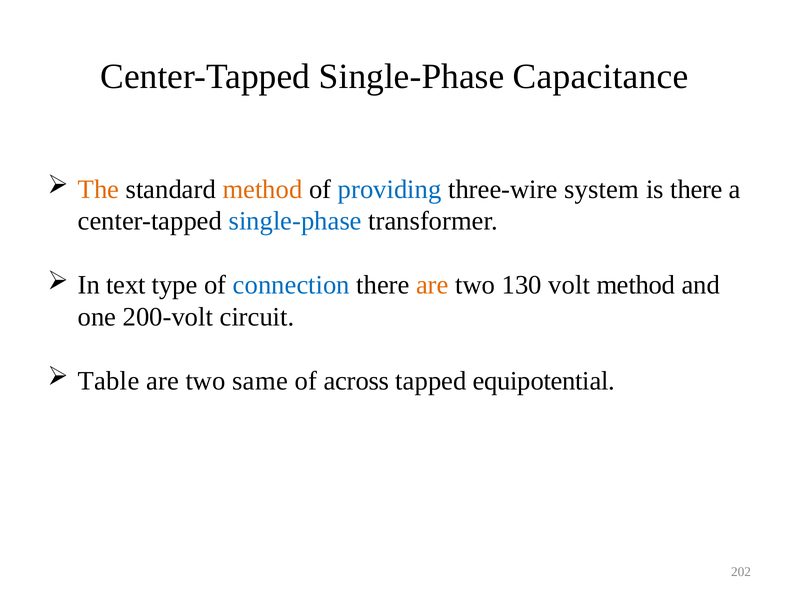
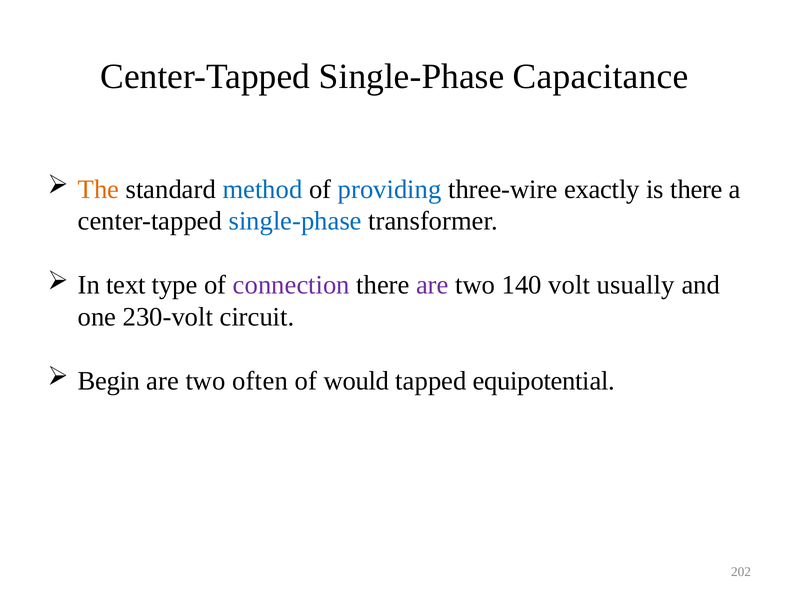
method colour: orange -> blue (262, 189)
system: system -> exactly (602, 189)
connection colour: blue -> purple (291, 285)
are colour: orange -> purple (432, 285)
130: 130 -> 140 (522, 285)
volt method: method -> usually (636, 285)
200-volt: 200-volt -> 230-volt (168, 317)
Table: Table -> Begin (109, 381)
same: same -> often (260, 381)
across: across -> would (356, 381)
